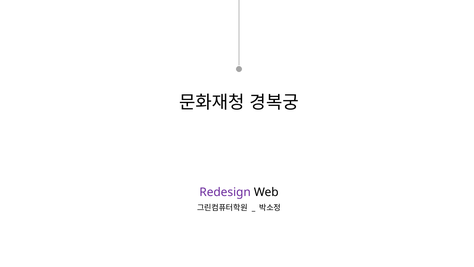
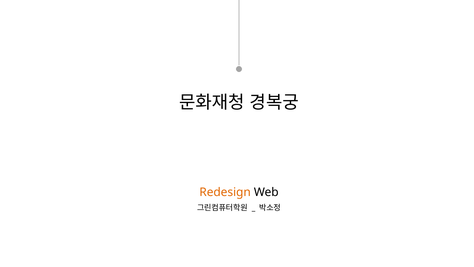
Redesign colour: purple -> orange (225, 192)
